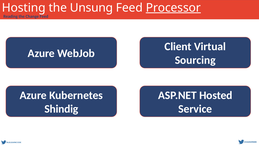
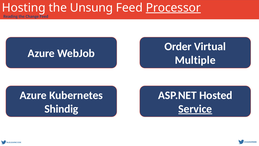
Client: Client -> Order (178, 47)
Sourcing: Sourcing -> Multiple (195, 60)
Service underline: none -> present (195, 109)
